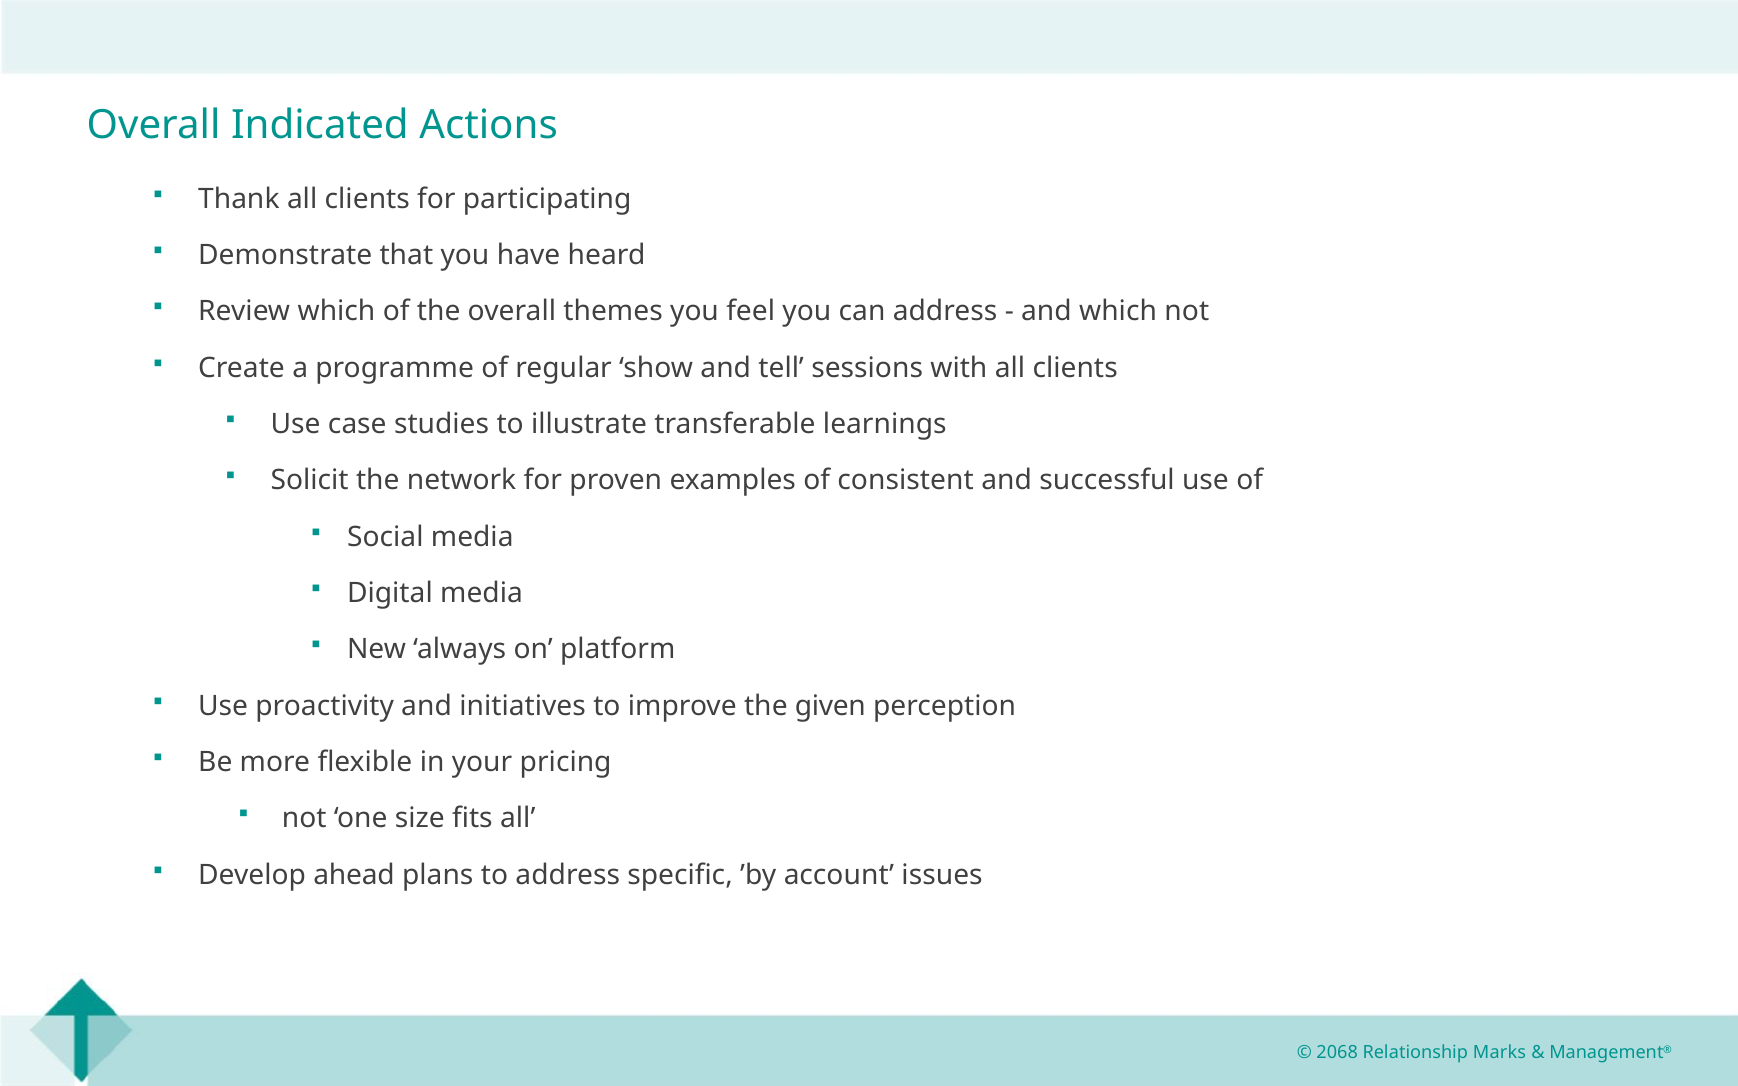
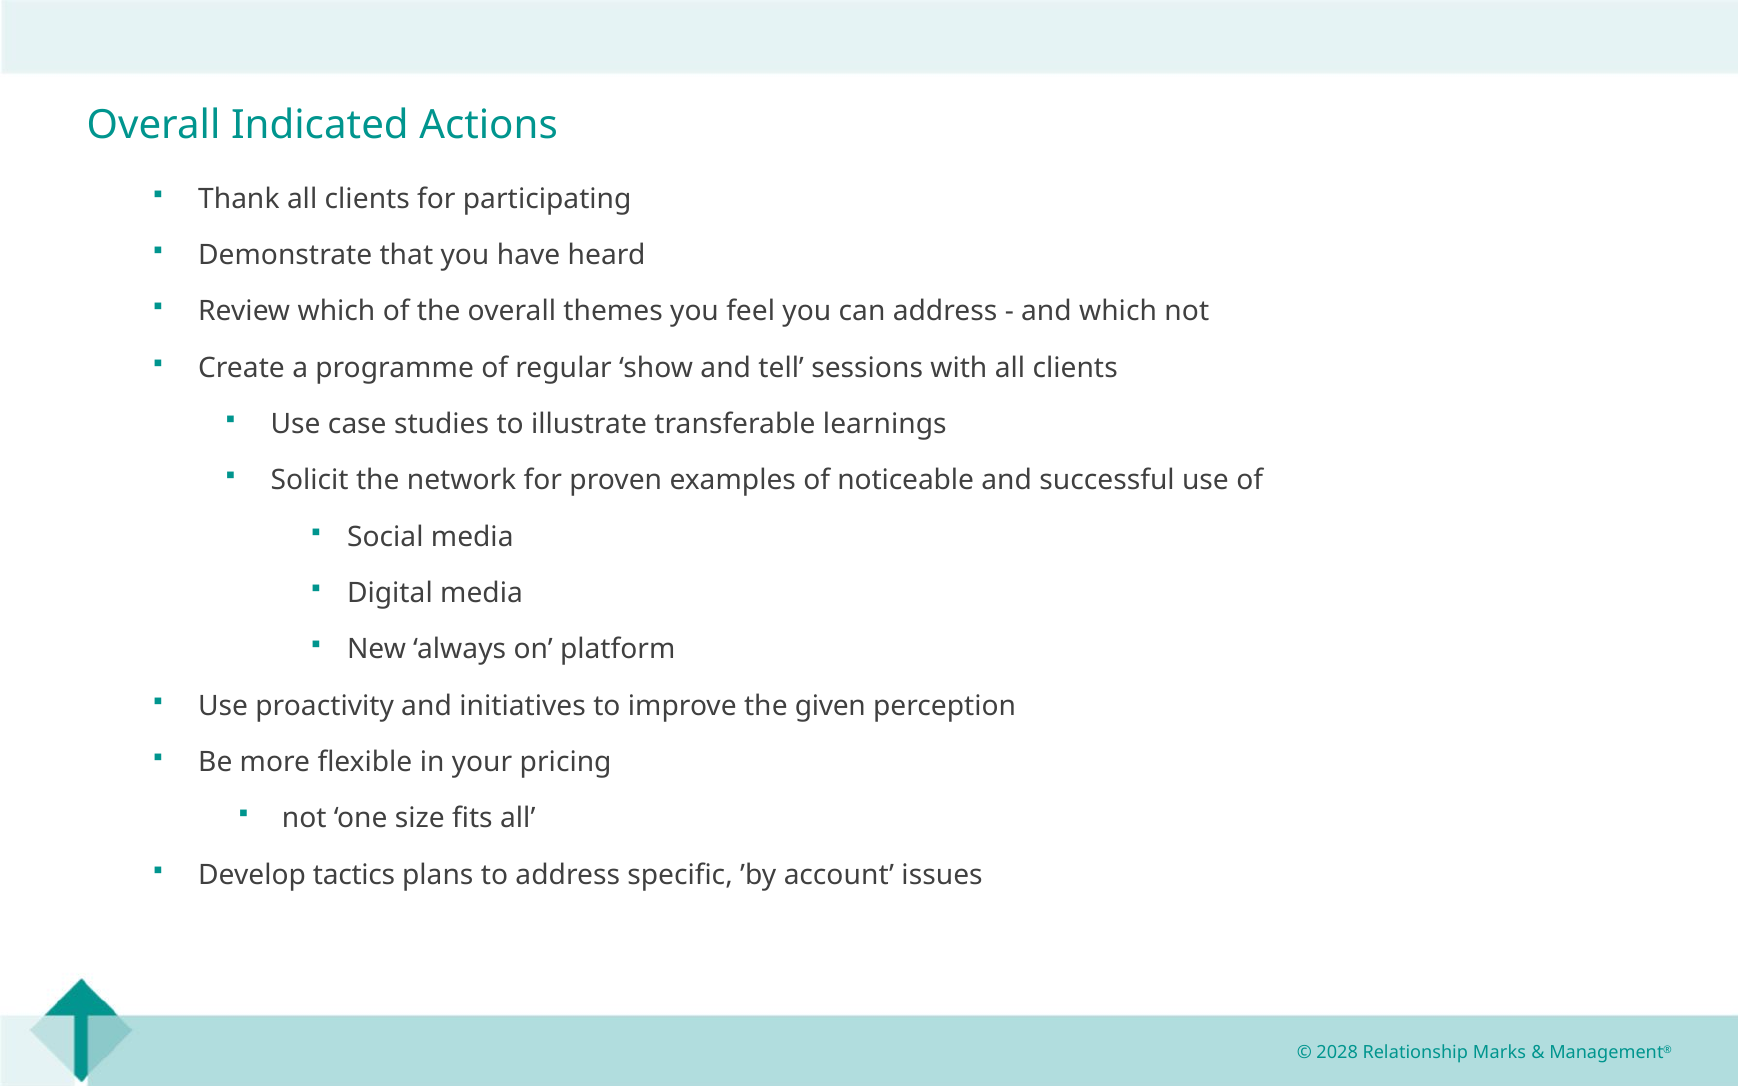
consistent: consistent -> noticeable (906, 481)
ahead: ahead -> tactics (354, 875)
2068: 2068 -> 2028 (1337, 1053)
